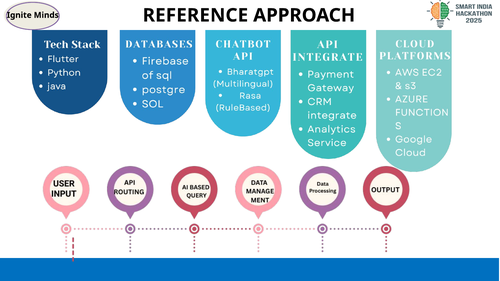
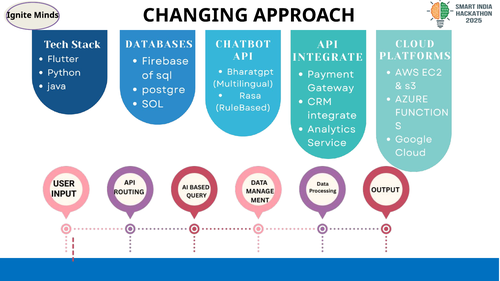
REFERENCE: REFERENCE -> CHANGING (195, 15)
